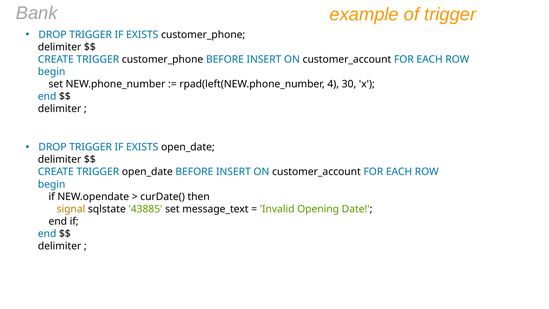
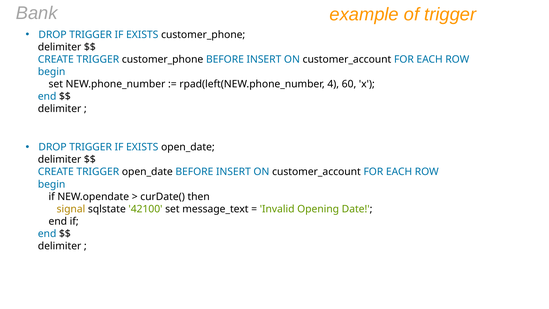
30: 30 -> 60 (349, 84)
43885: 43885 -> 42100 (145, 209)
